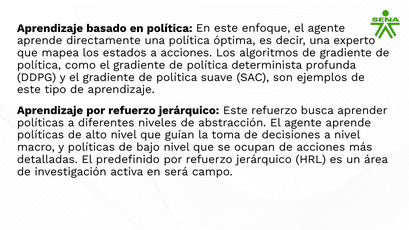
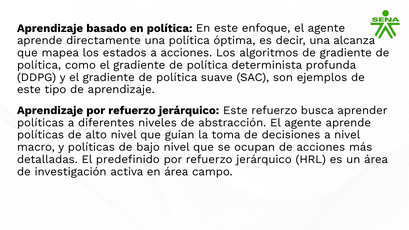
experto: experto -> alcanza (354, 40)
en será: será -> área (176, 172)
